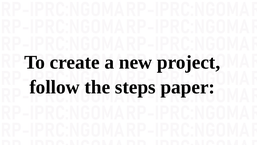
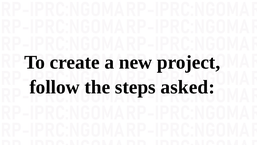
paper: paper -> asked (188, 87)
